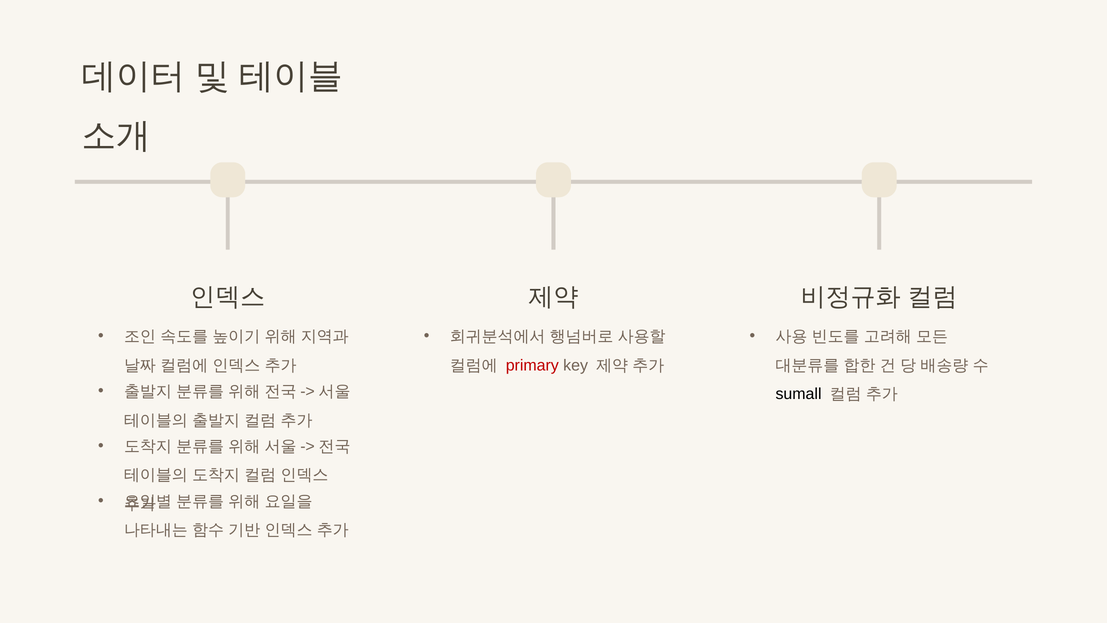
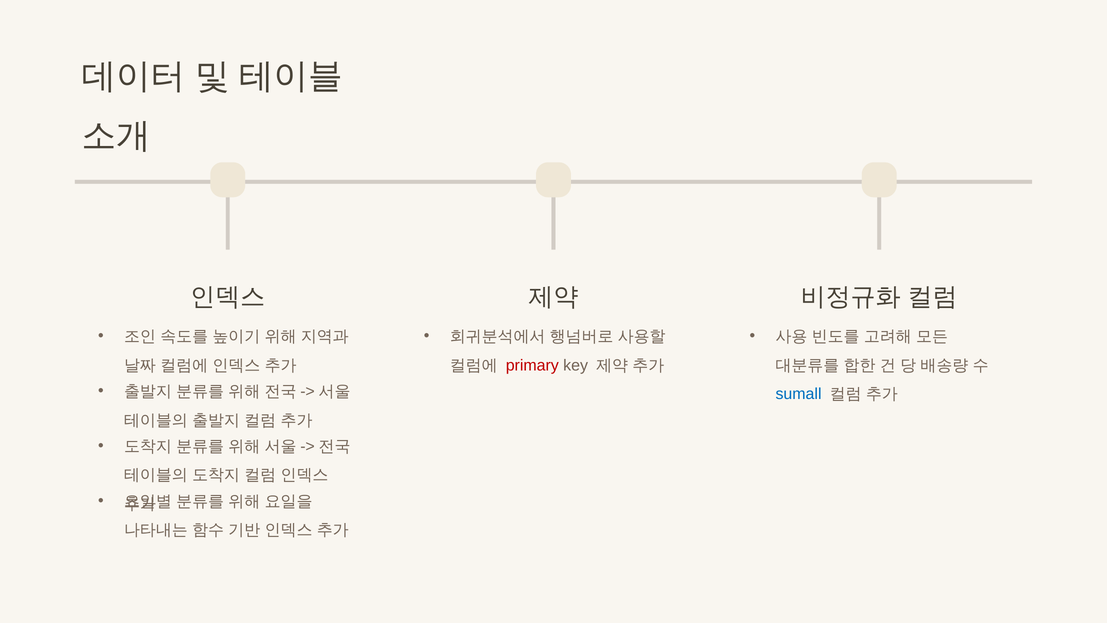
sumall colour: black -> blue (799, 394)
